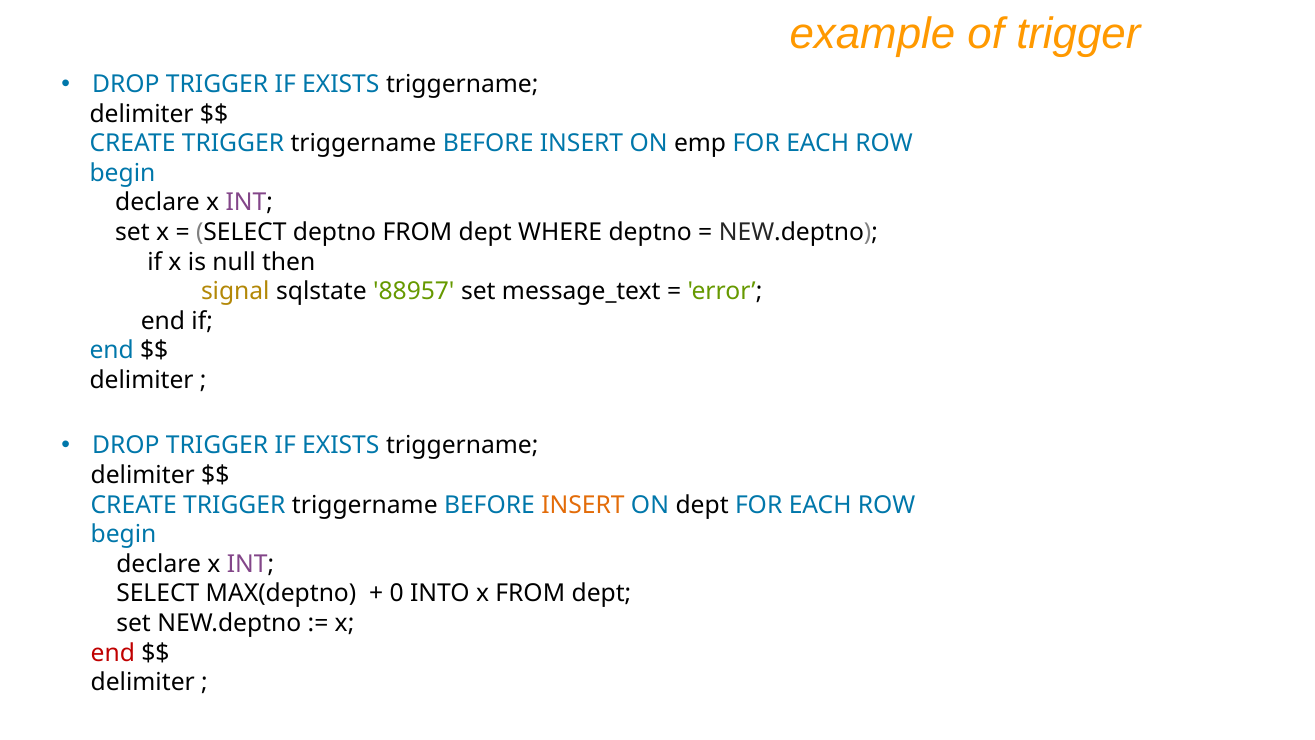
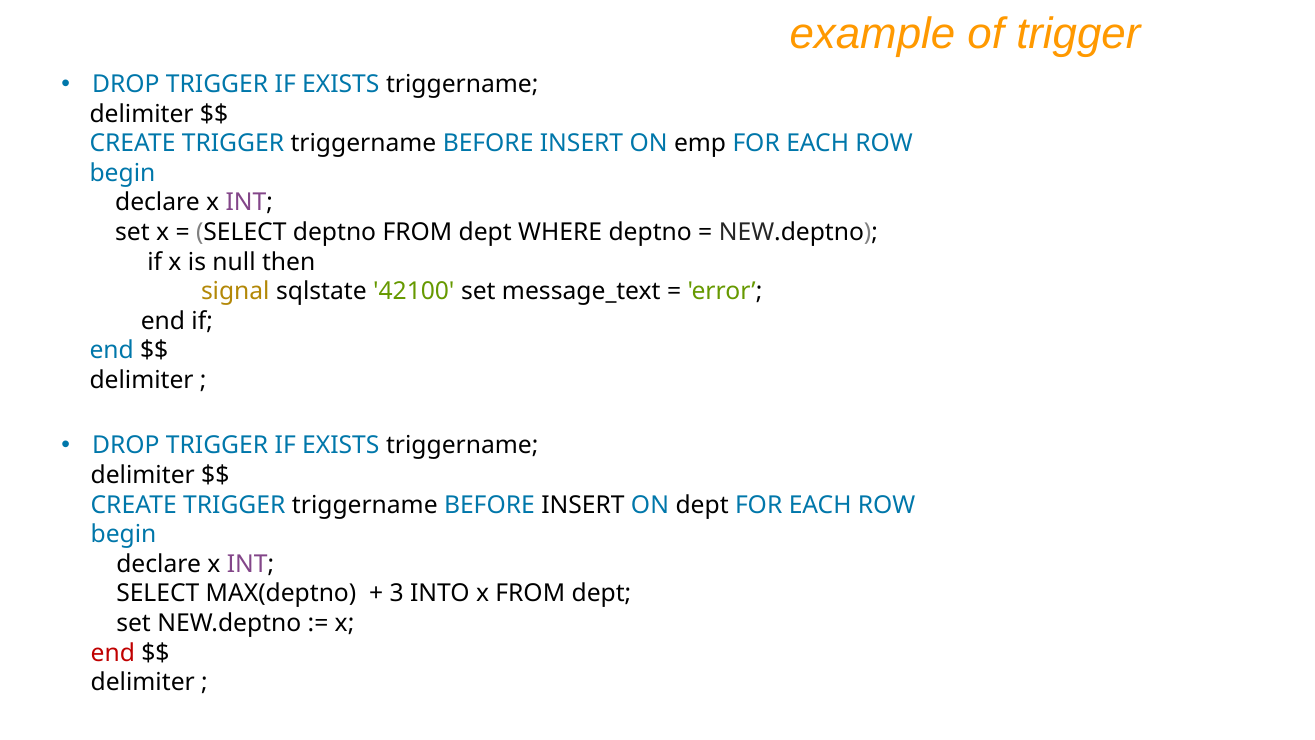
88957: 88957 -> 42100 (414, 292)
INSERT colour: orange -> black (583, 505)
0: 0 -> 3 (397, 593)
